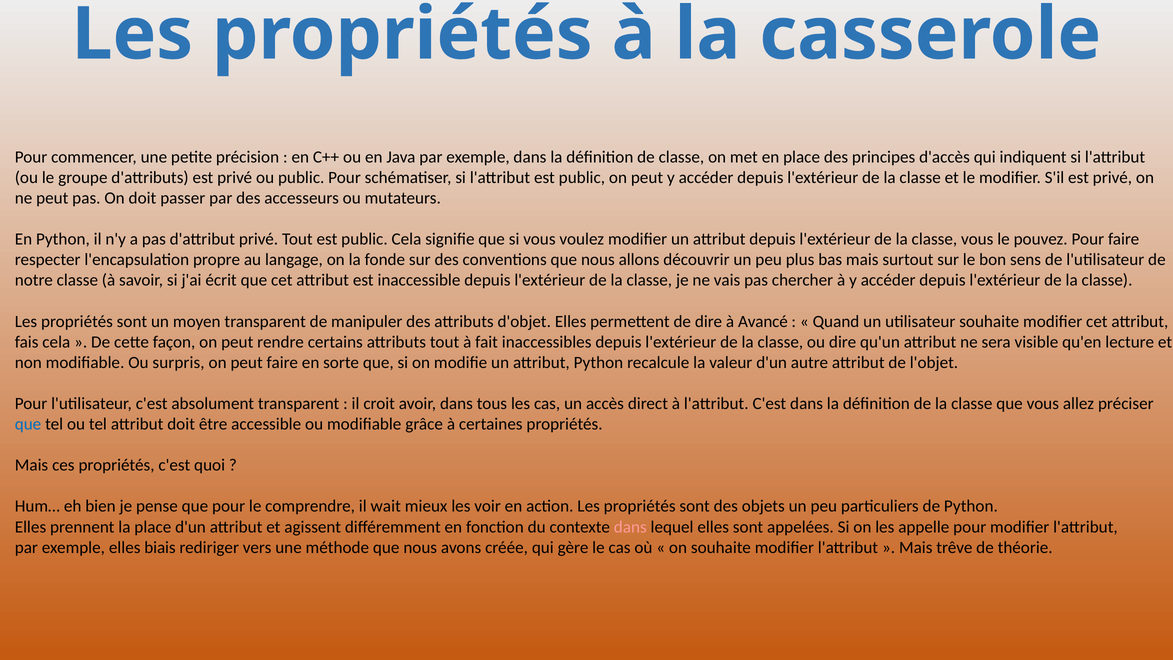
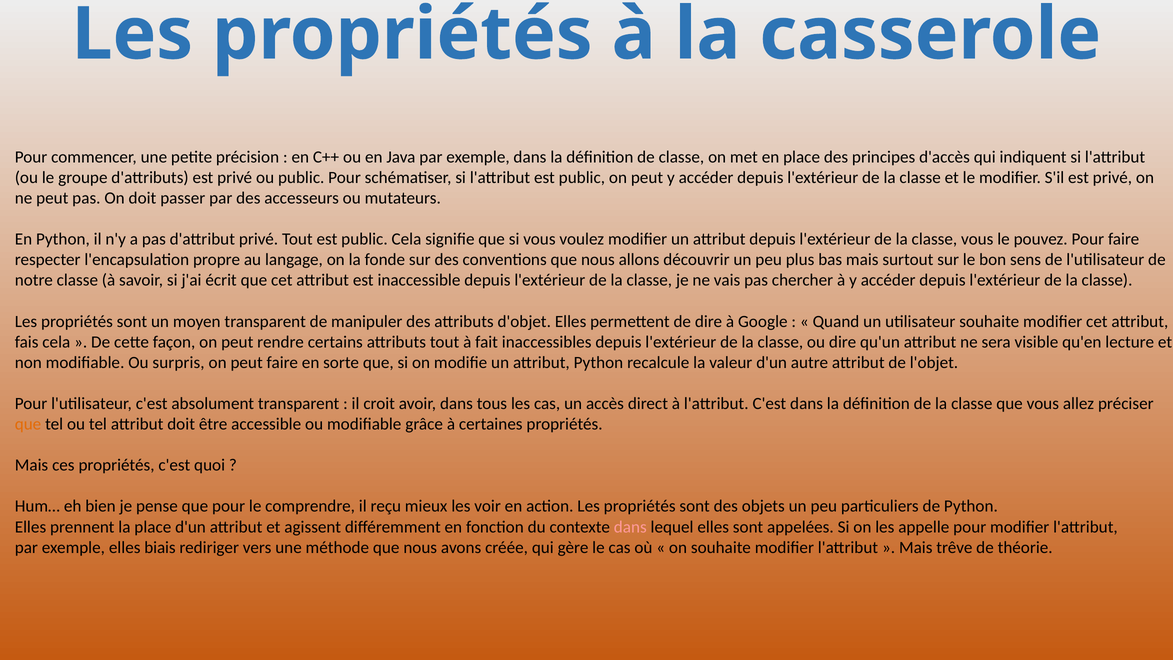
Avancé: Avancé -> Google (763, 321)
que colour: blue -> orange (28, 424)
wait: wait -> reçu (386, 506)
